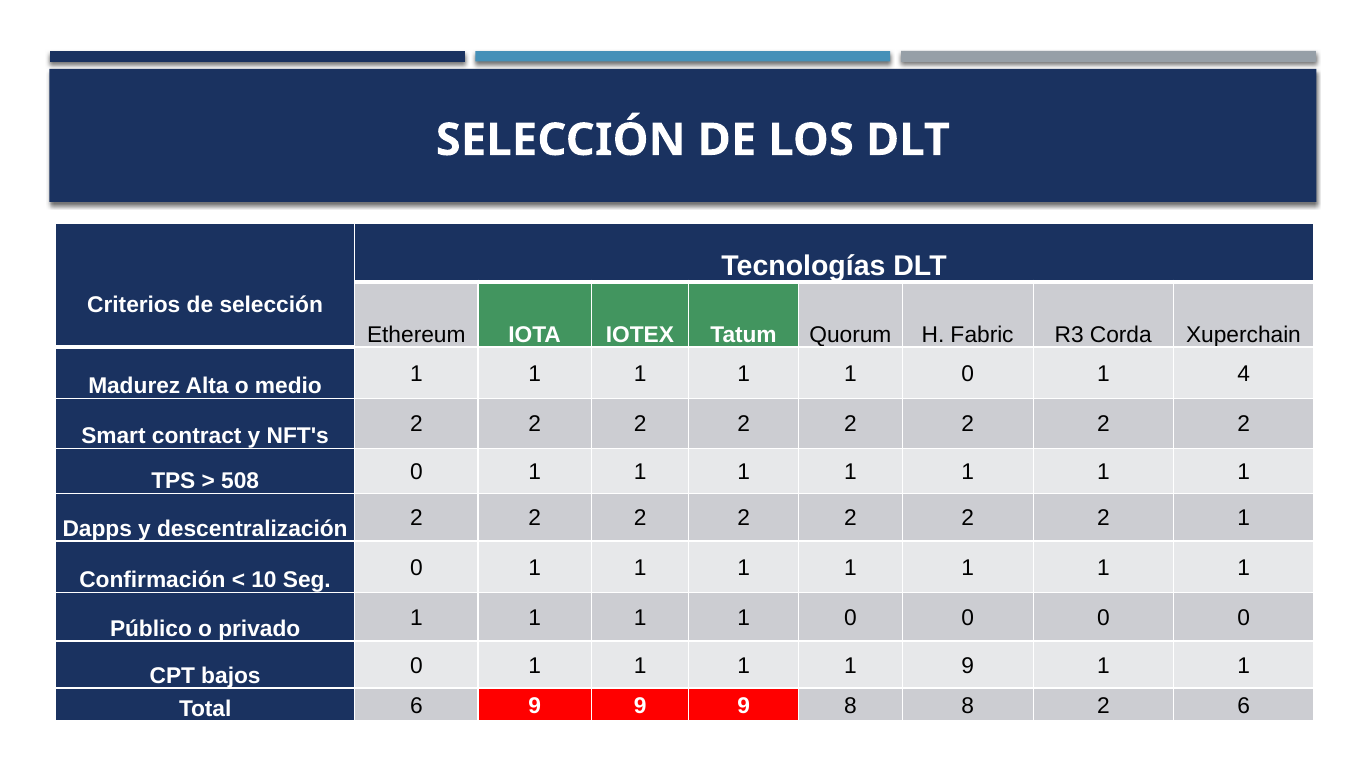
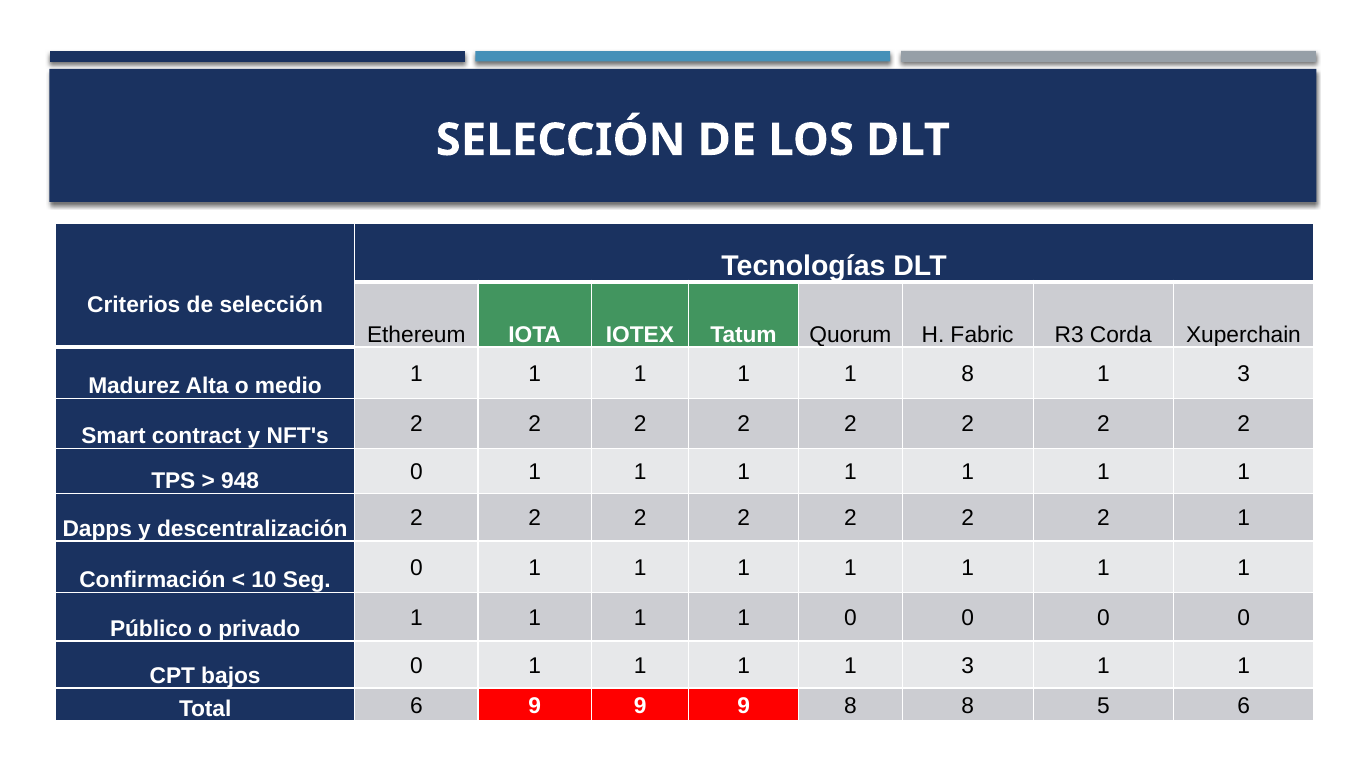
0: 0 -> 8 (968, 374)
4: 4 -> 3 (1244, 374)
508: 508 -> 948 (240, 481)
1 1 9: 9 -> 3 (968, 666)
8 2: 2 -> 5 (1103, 706)
